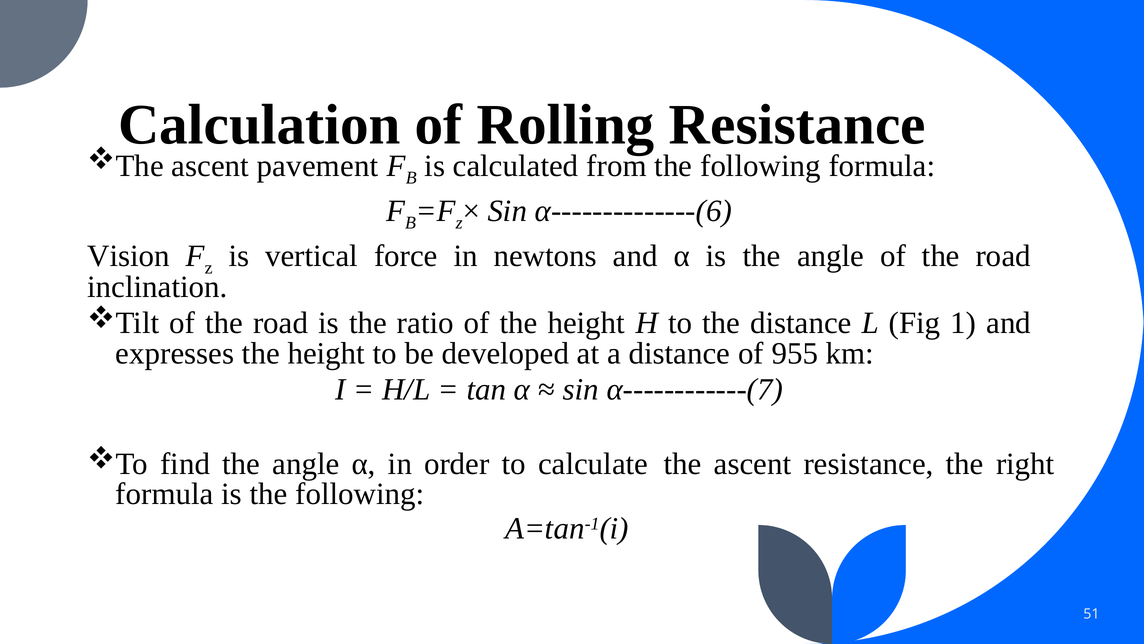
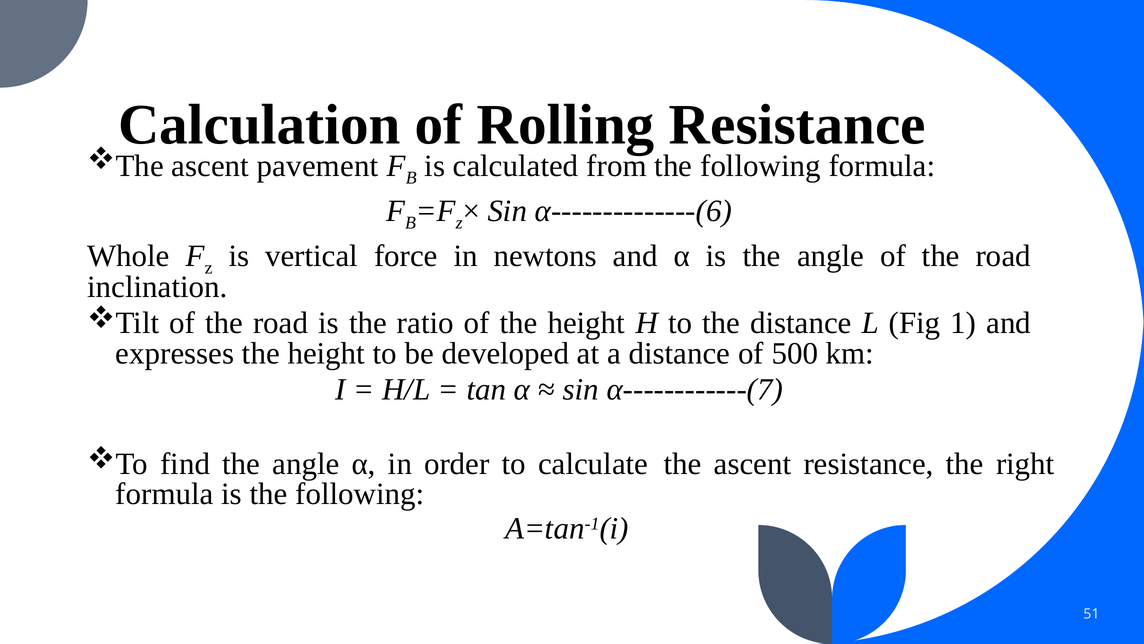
Vision: Vision -> Whole (128, 256)
955: 955 -> 500 (795, 353)
